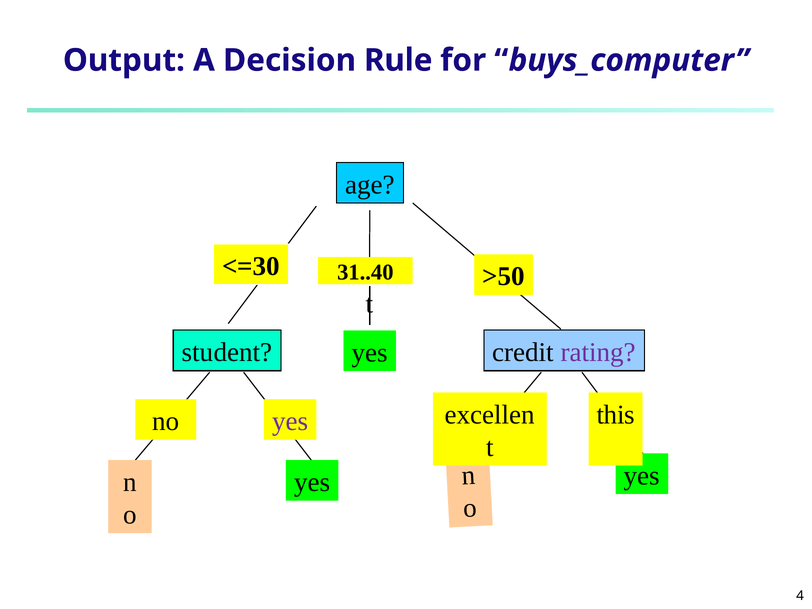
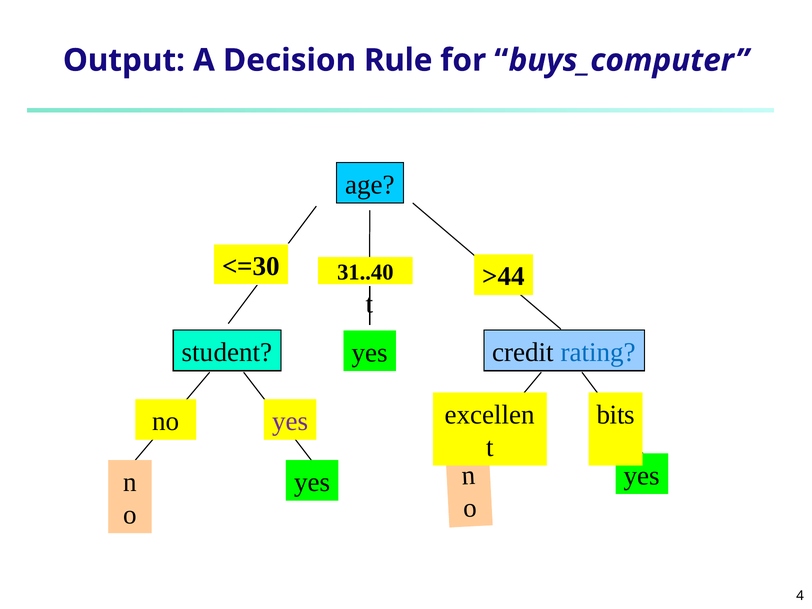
>50: >50 -> >44 (504, 277)
rating colour: purple -> blue (598, 352)
this: this -> bits (616, 415)
